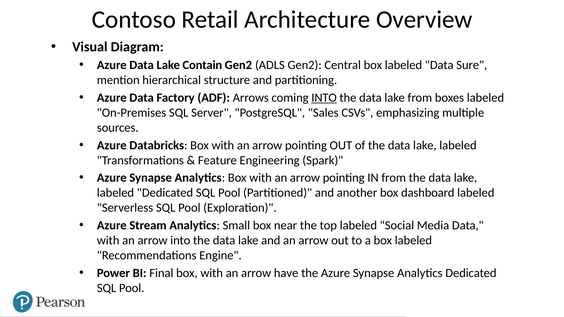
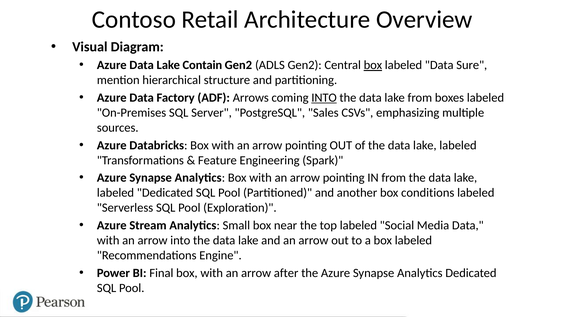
box underline: none -> present (373, 65)
dashboard: dashboard -> conditions (428, 193)
have: have -> after (286, 273)
